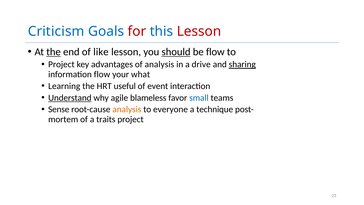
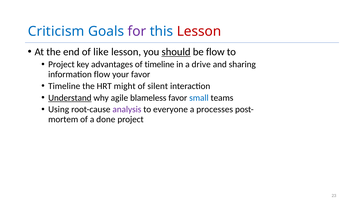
for colour: red -> purple (137, 31)
the underline: present -> none (54, 52)
of analysis: analysis -> timeline (160, 64)
sharing underline: present -> none (242, 64)
your what: what -> favor (141, 74)
Learning: Learning -> Timeline (64, 86)
useful: useful -> might (125, 86)
event: event -> silent (158, 86)
Sense: Sense -> Using (59, 109)
analysis colour: orange -> purple (127, 109)
technique: technique -> processes (215, 109)
traits: traits -> done (106, 119)
